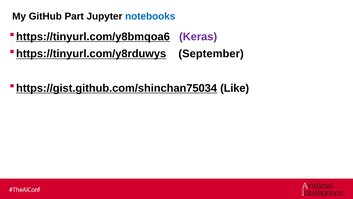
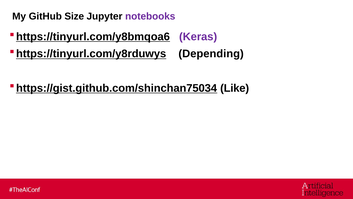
Part: Part -> Size (74, 16)
notebooks colour: blue -> purple (150, 16)
September: September -> Depending (211, 54)
